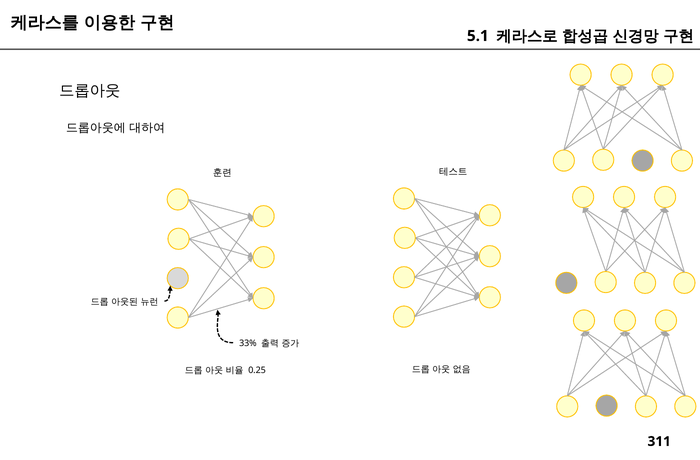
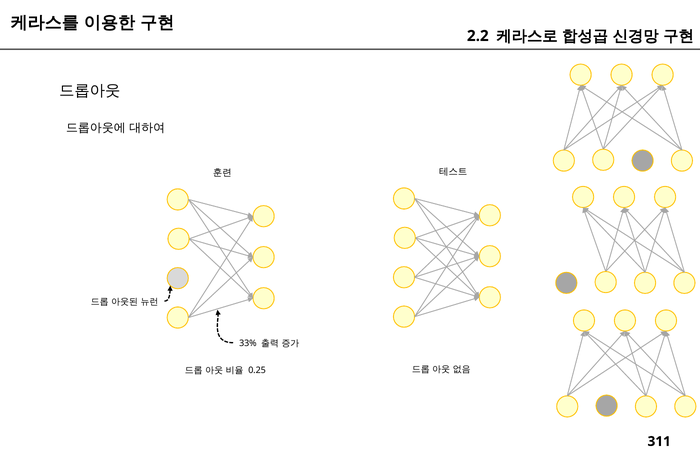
5.1: 5.1 -> 2.2 (478, 36)
